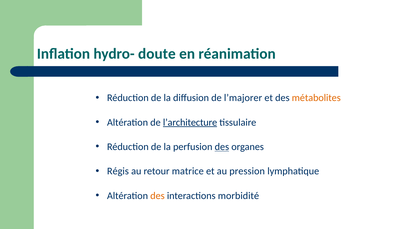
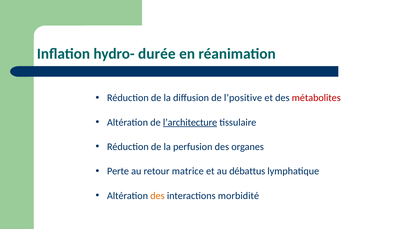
doute: doute -> durée (157, 54)
l’majorer: l’majorer -> l’positive (243, 98)
métabolites colour: orange -> red (316, 98)
des underline: present -> none (222, 146)
Régis: Régis -> Perte (118, 171)
pression: pression -> débattus (247, 171)
